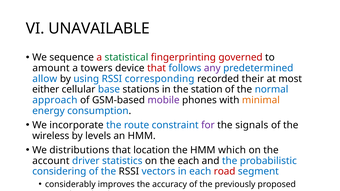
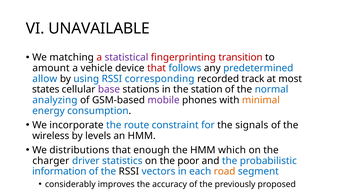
sequence: sequence -> matching (72, 57)
statistical colour: green -> purple (126, 57)
governed: governed -> transition (241, 57)
towers: towers -> vehicle (97, 68)
any colour: purple -> black (212, 68)
their: their -> track (253, 79)
either: either -> states (46, 90)
base colour: blue -> purple (109, 90)
approach: approach -> analyzing (55, 100)
for colour: purple -> blue (208, 125)
location: location -> enough (152, 150)
account: account -> charger (51, 161)
the each: each -> poor (188, 161)
considering: considering -> information (59, 172)
road colour: red -> orange (225, 172)
